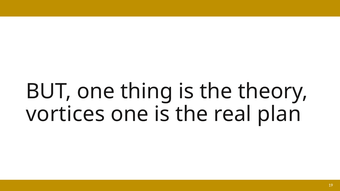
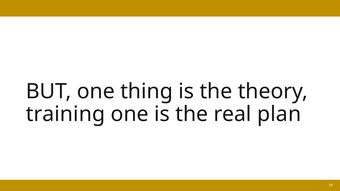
vortices: vortices -> training (65, 114)
